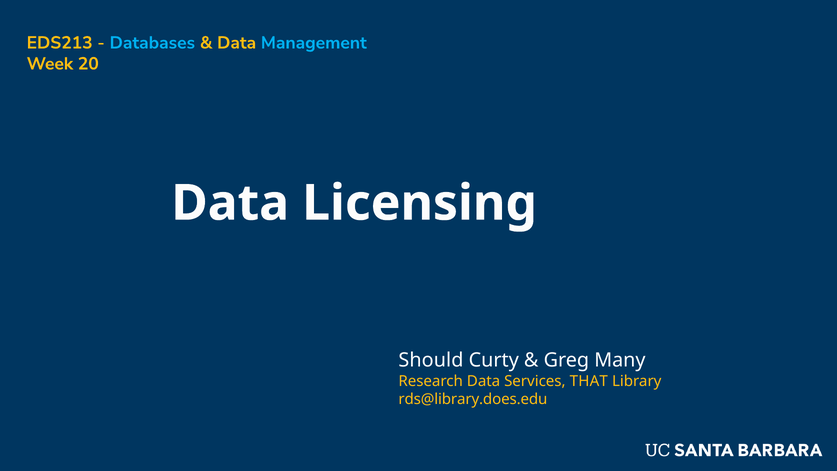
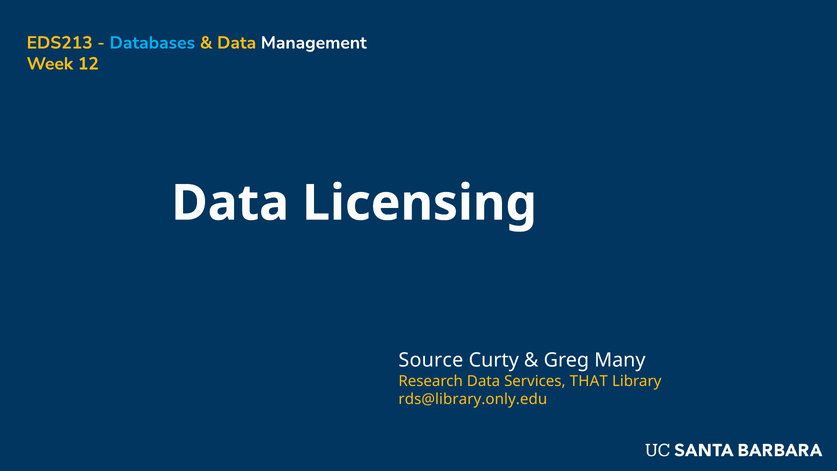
Management colour: light blue -> white (314, 43)
20: 20 -> 12 (88, 64)
Should: Should -> Source (431, 360)
rds@library.does.edu: rds@library.does.edu -> rds@library.only.edu (473, 399)
